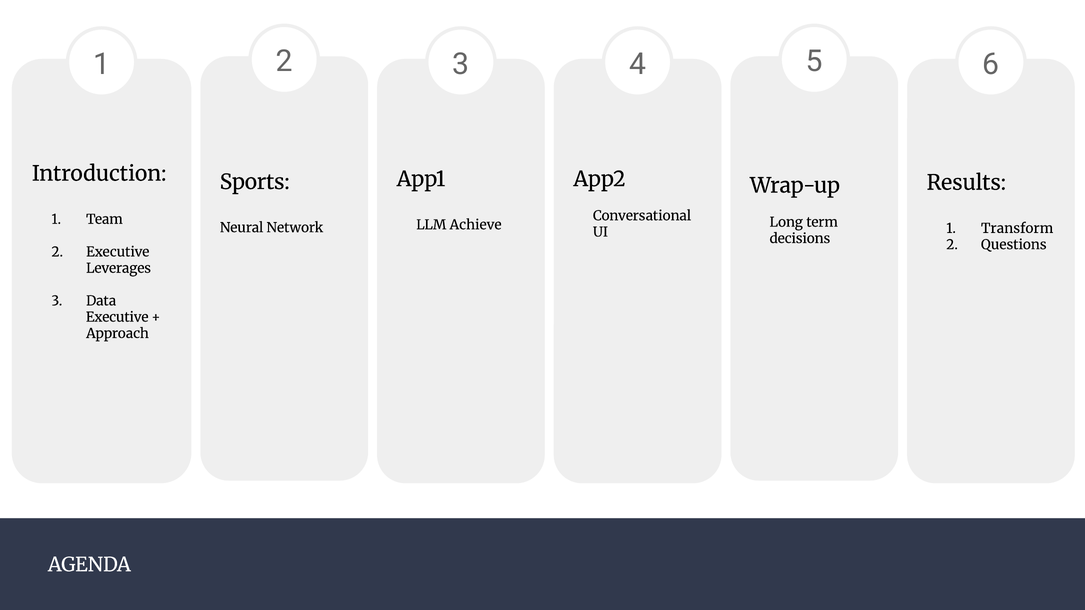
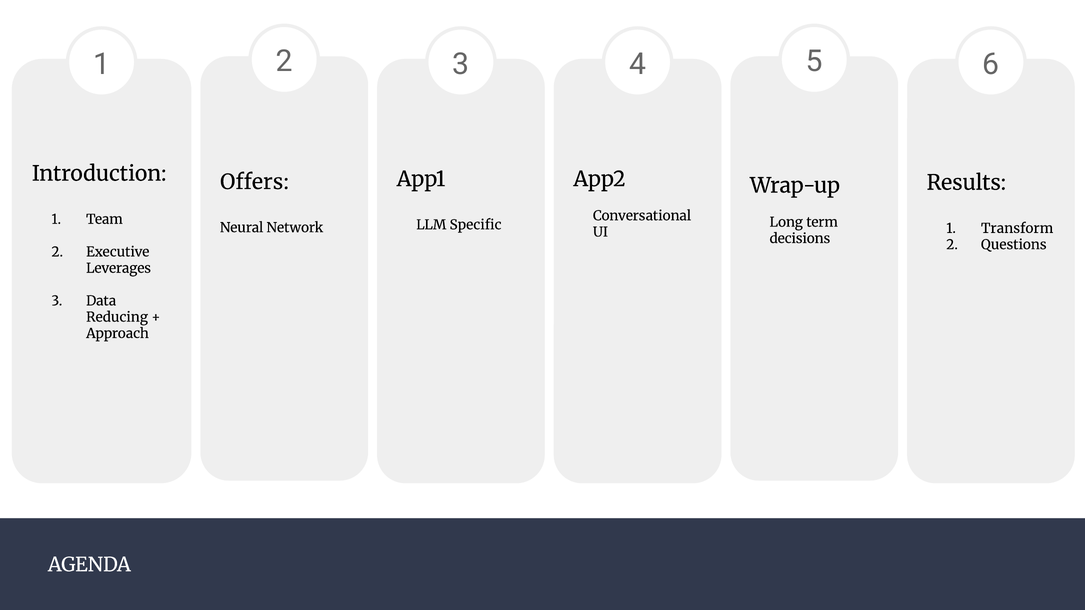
Sports: Sports -> Offers (254, 182)
Achieve: Achieve -> Specific (476, 225)
Executive: Executive -> Reducing (117, 317)
